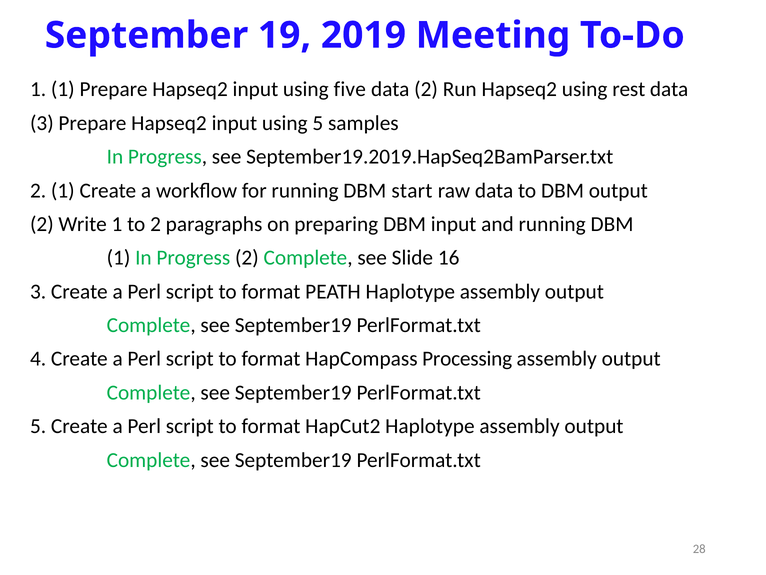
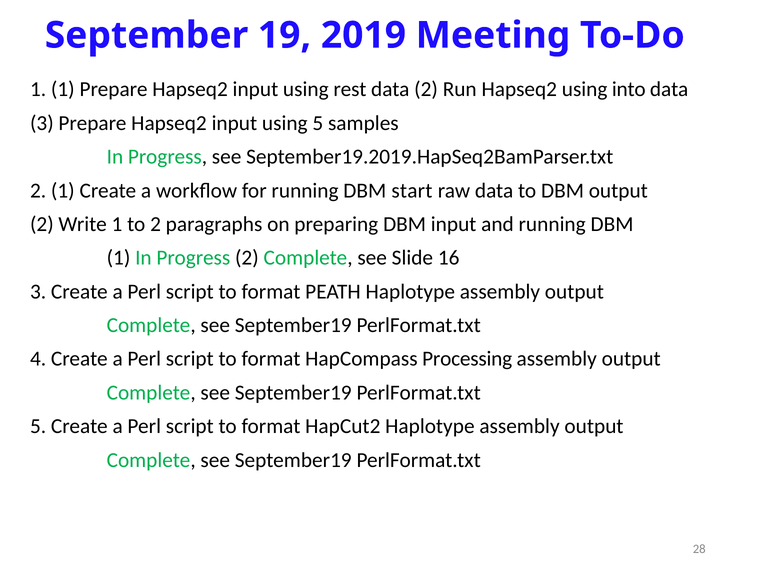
five: five -> rest (350, 89)
rest: rest -> into (629, 89)
